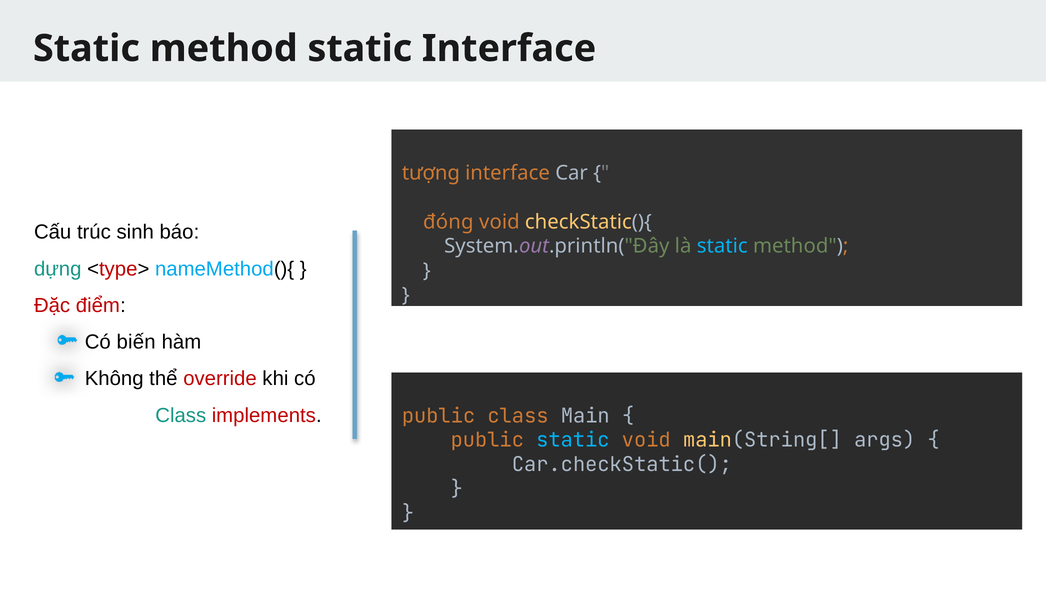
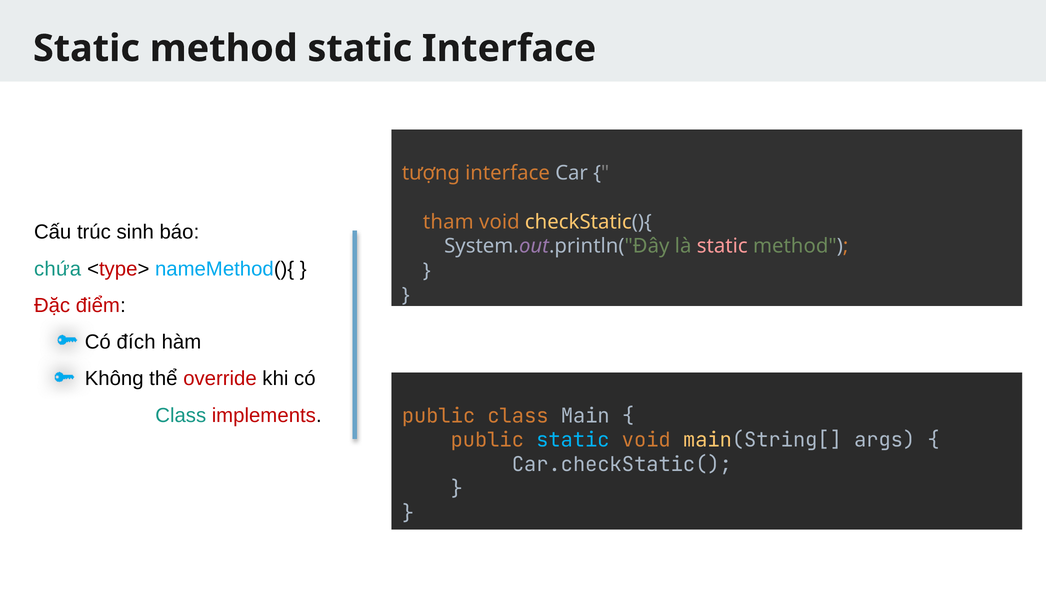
đóng: đóng -> tham (448, 222)
static colour: light blue -> pink (722, 246)
dựng: dựng -> chứa (58, 269)
biến: biến -> đích (136, 342)
